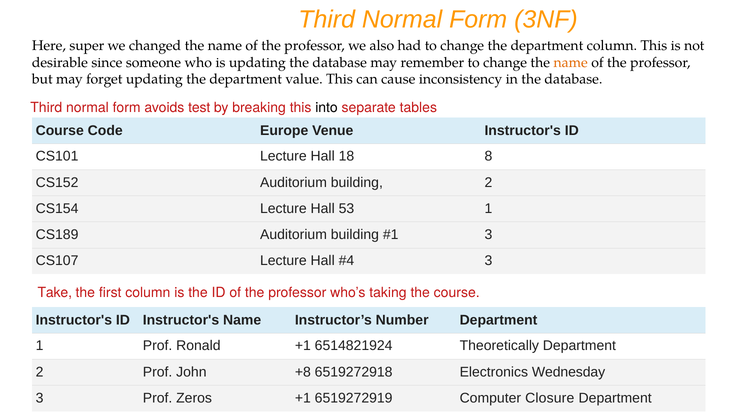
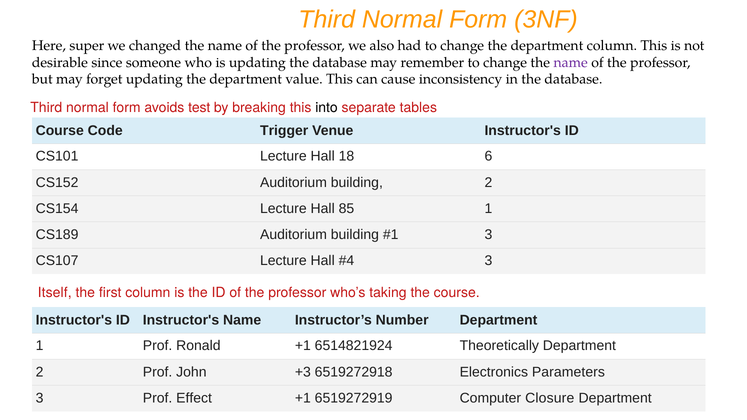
name colour: orange -> purple (571, 63)
Europe: Europe -> Trigger (284, 131)
8: 8 -> 6 (488, 156)
53: 53 -> 85 (346, 209)
Take: Take -> Itself (55, 293)
+8: +8 -> +3 (303, 372)
Wednesday: Wednesday -> Parameters (568, 372)
Zeros: Zeros -> Effect (194, 398)
